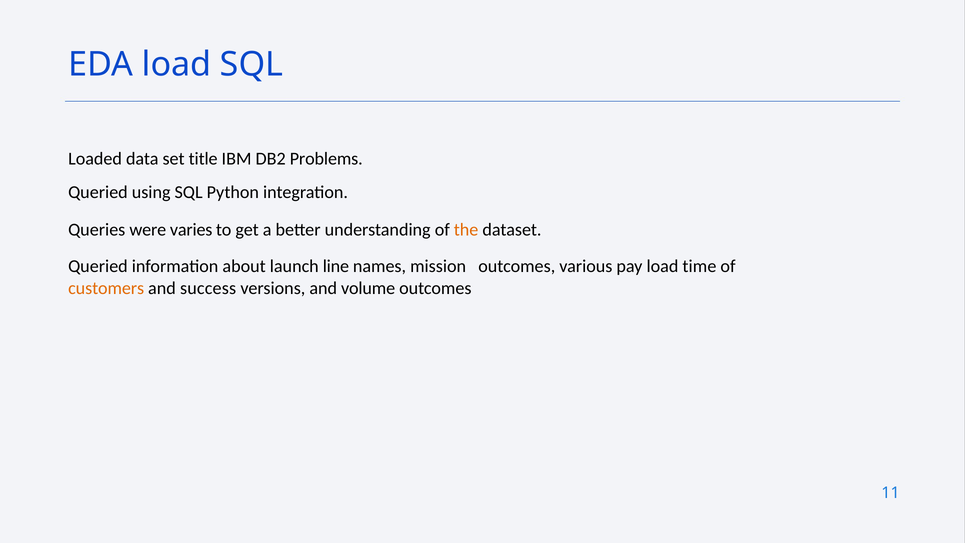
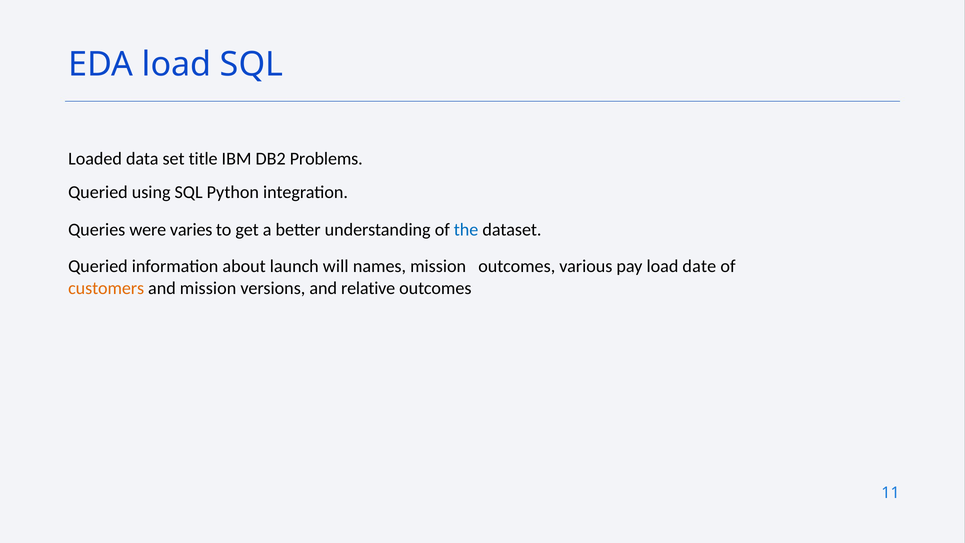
the colour: orange -> blue (466, 230)
line: line -> will (336, 266)
time: time -> date (699, 266)
and success: success -> mission (208, 288)
volume: volume -> relative (368, 288)
